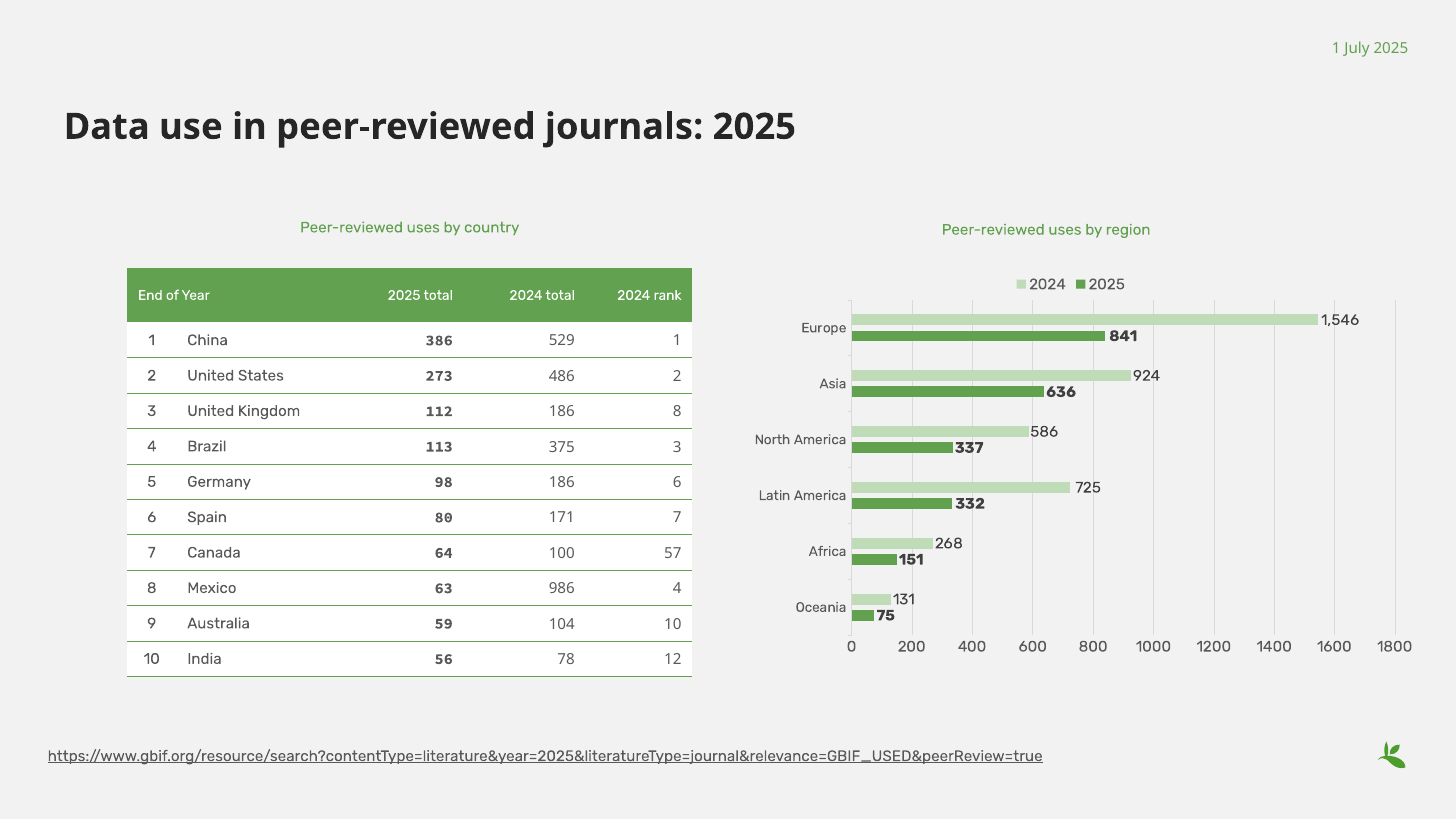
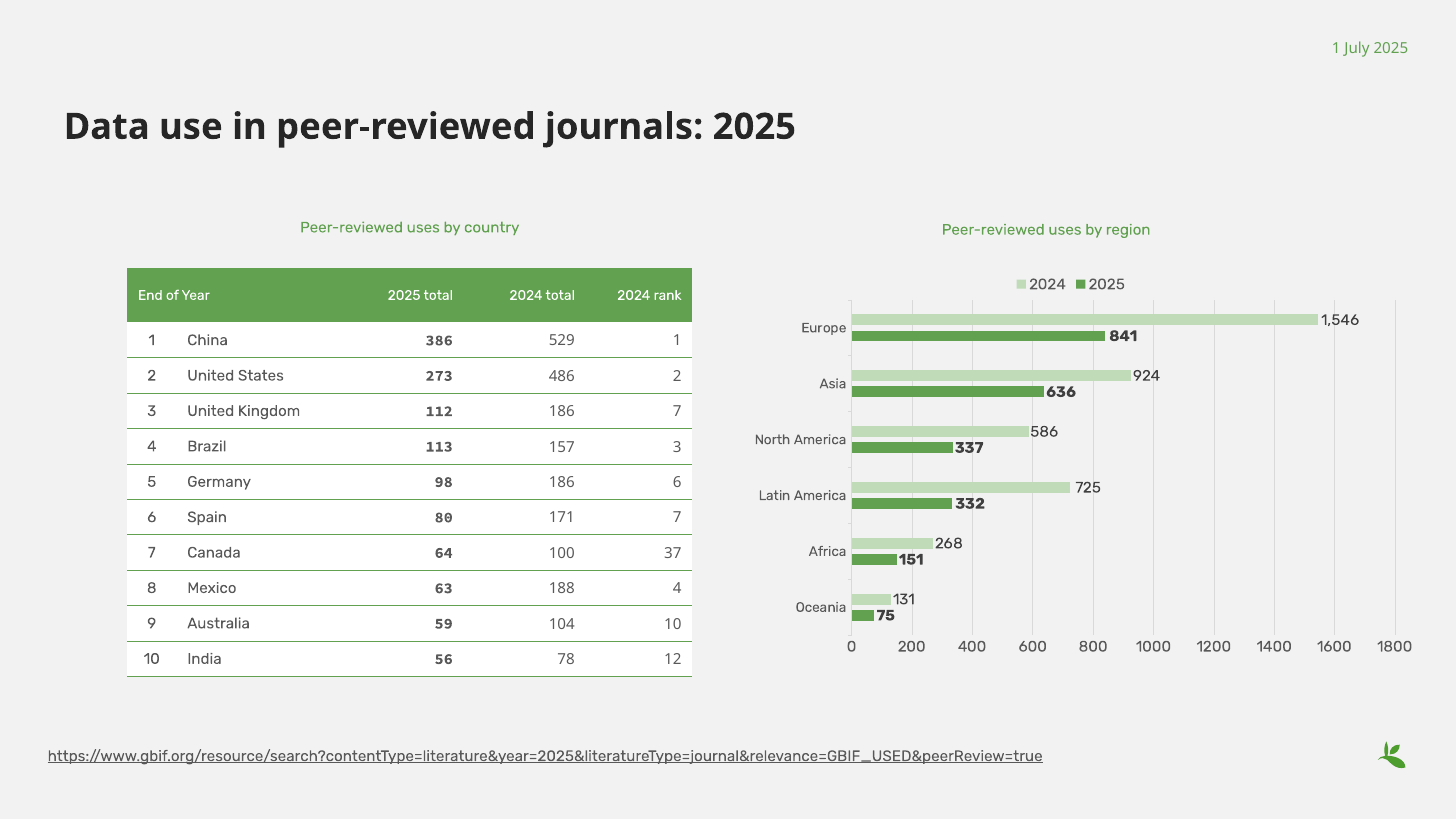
186 8: 8 -> 7 (677, 412)
375: 375 -> 157 (562, 447)
57: 57 -> 37 (673, 553)
986: 986 -> 188 (562, 589)
